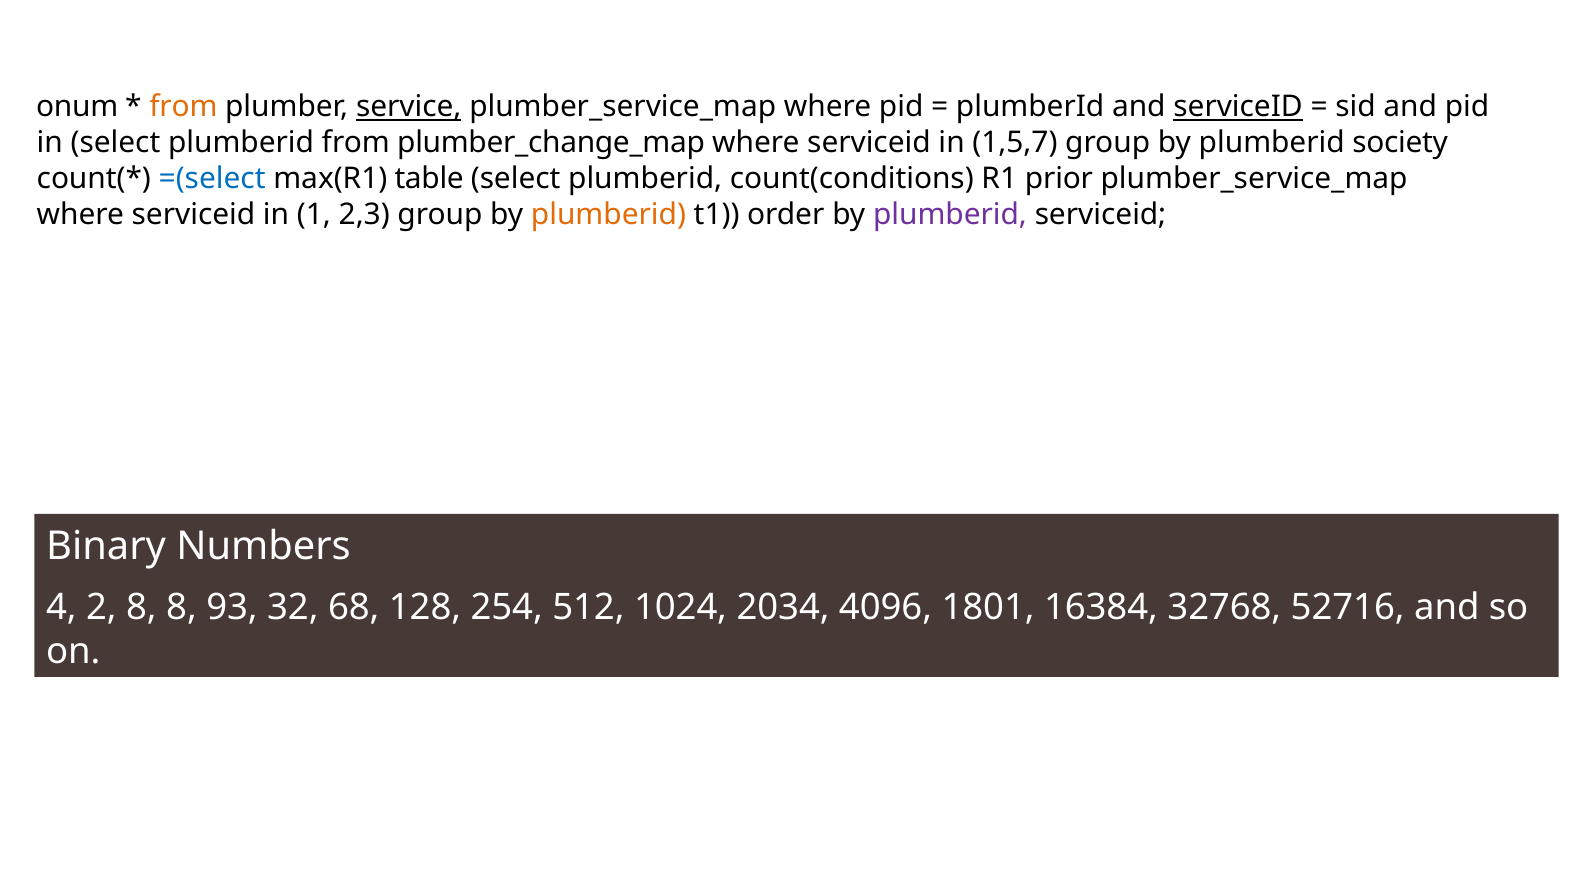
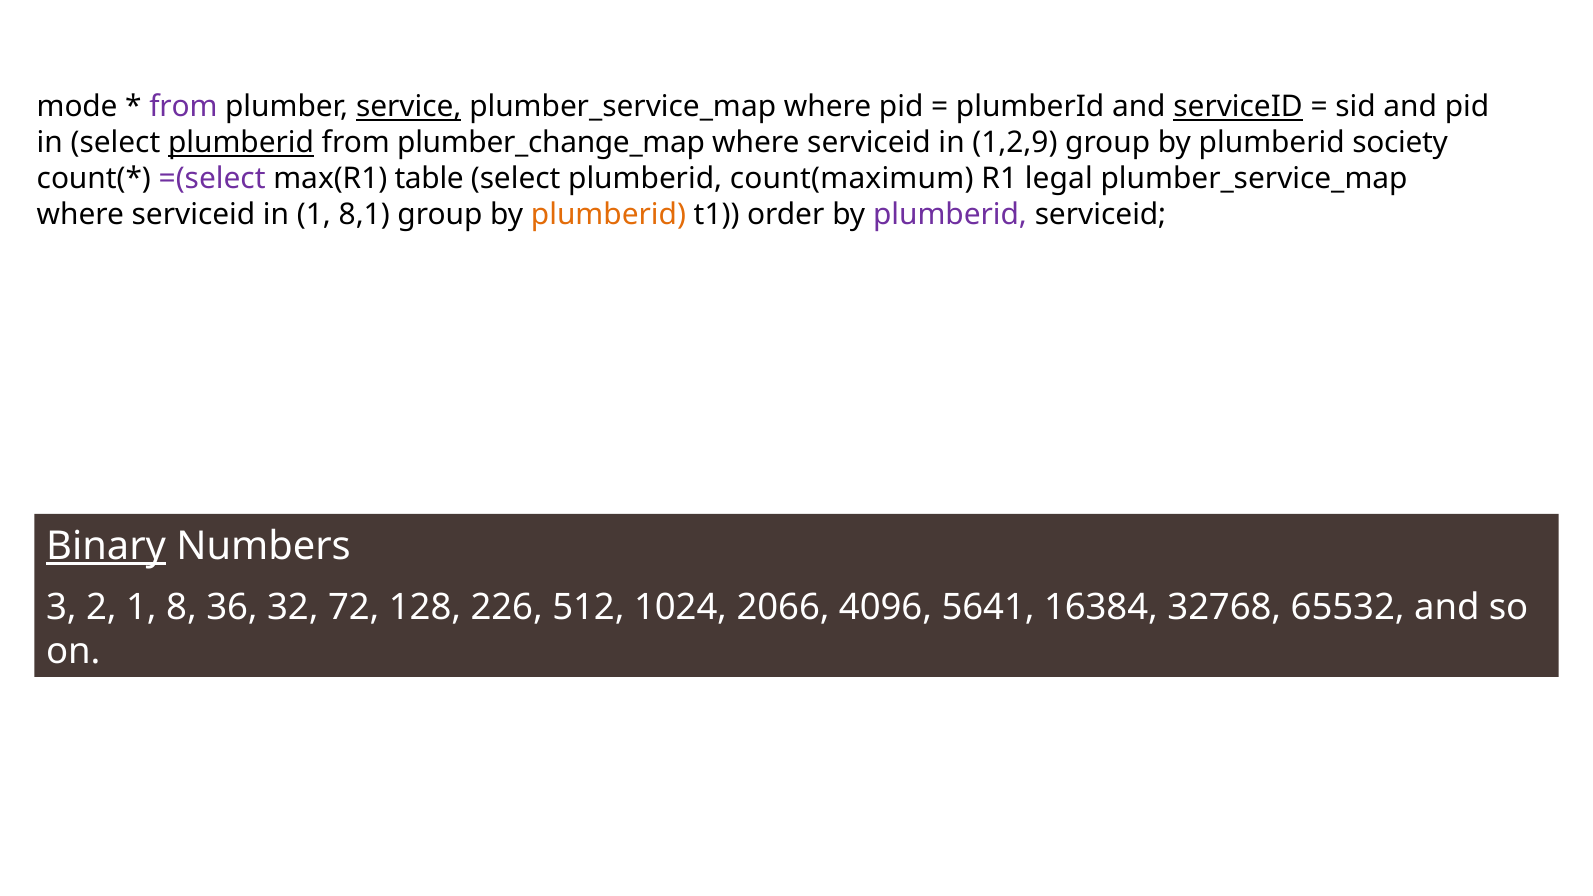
onum: onum -> mode (77, 107)
from colour: orange -> purple (183, 107)
plumberid underline: none -> present (241, 143)
1,5,7: 1,5,7 -> 1,2,9 (1015, 143)
=(select colour: blue -> purple (212, 179)
count(conditions: count(conditions -> count(maximum (852, 179)
prior: prior -> legal (1059, 179)
2,3: 2,3 -> 8,1 (364, 214)
Binary underline: none -> present (106, 546)
4: 4 -> 3 (61, 608)
2 8: 8 -> 1 (141, 608)
93: 93 -> 36 (232, 608)
68: 68 -> 72 (354, 608)
254: 254 -> 226 (507, 608)
2034: 2034 -> 2066 (783, 608)
1801: 1801 -> 5641 (988, 608)
52716: 52716 -> 65532 (1348, 608)
